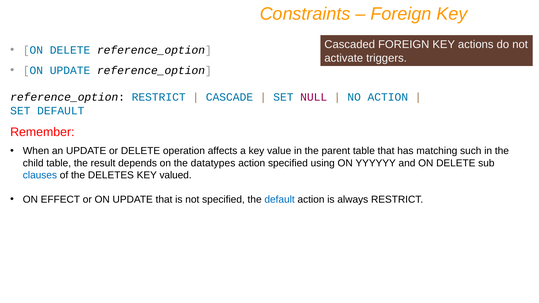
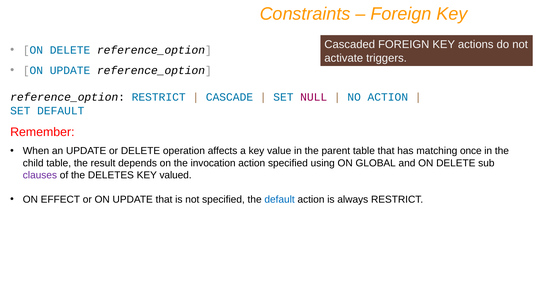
such: such -> once (471, 151)
datatypes: datatypes -> invocation (213, 163)
YYYYYY: YYYYYY -> GLOBAL (376, 163)
clauses colour: blue -> purple (40, 175)
